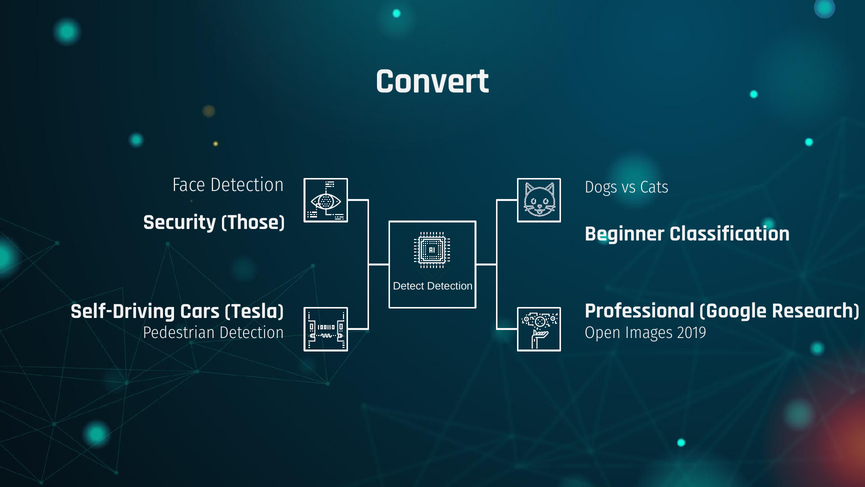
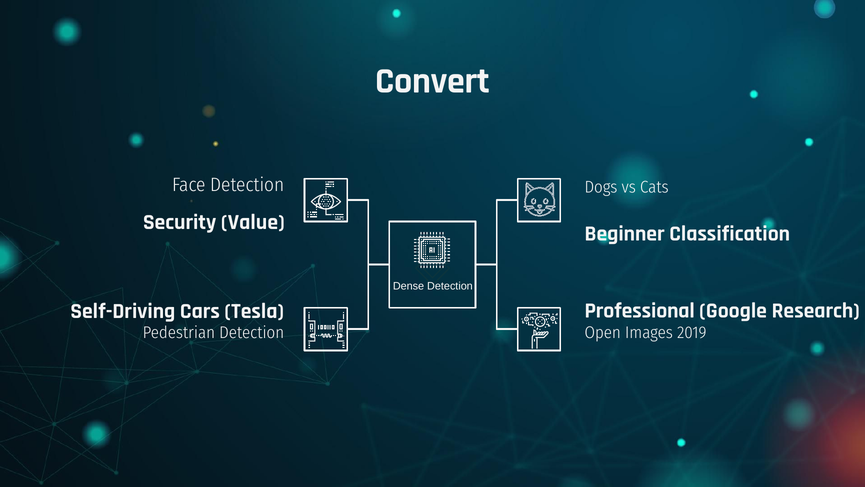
Those: Those -> Value (253, 222)
Detect: Detect -> Dense (409, 286)
